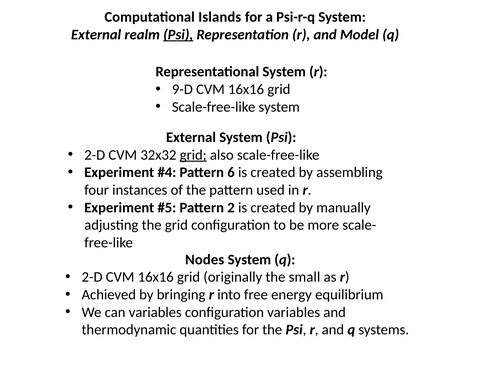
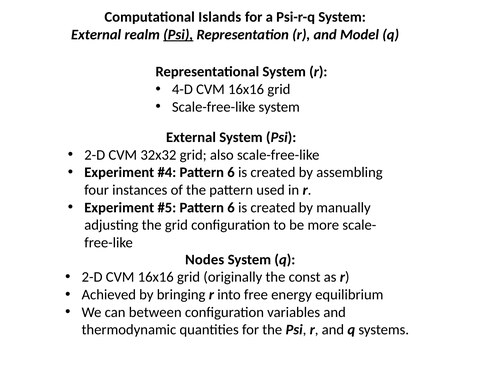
9-D: 9-D -> 4-D (182, 89)
grid underline: present -> none (193, 155)
2: 2 -> 6 (231, 208)
small: small -> const (305, 277)
can variables: variables -> between (155, 312)
